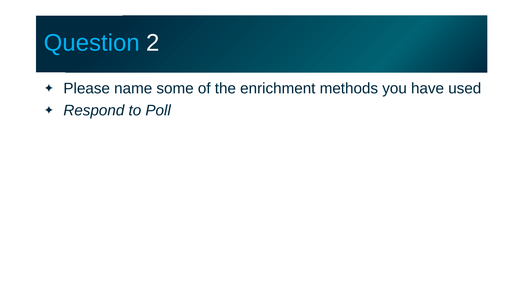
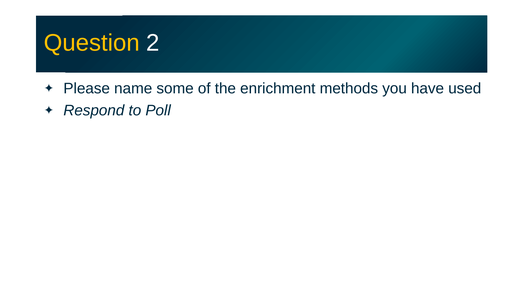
Question colour: light blue -> yellow (92, 43)
